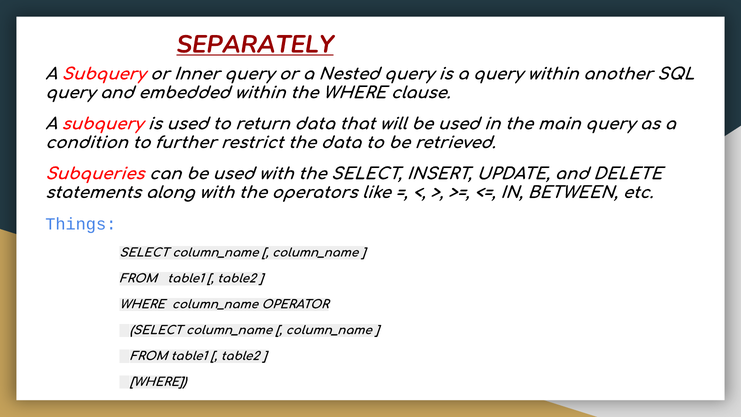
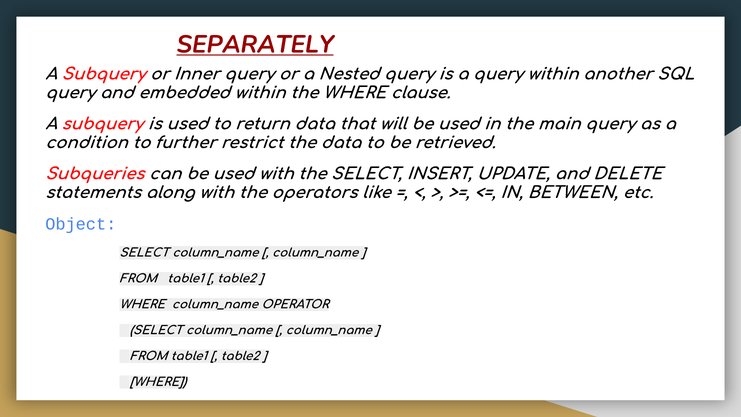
Things: Things -> Object (81, 224)
